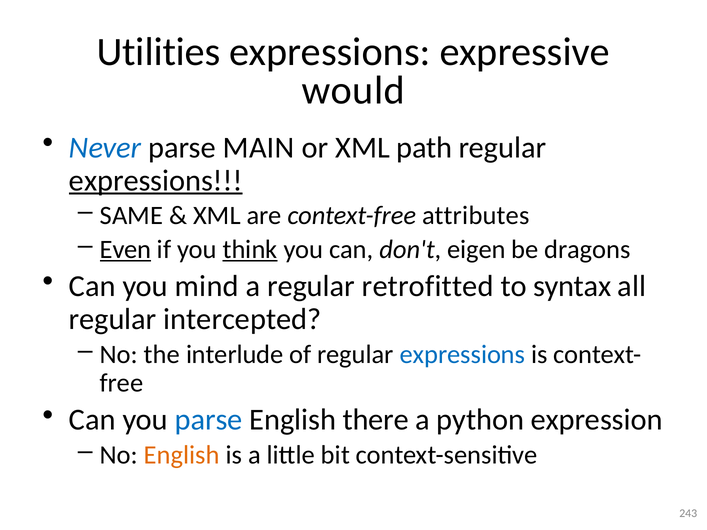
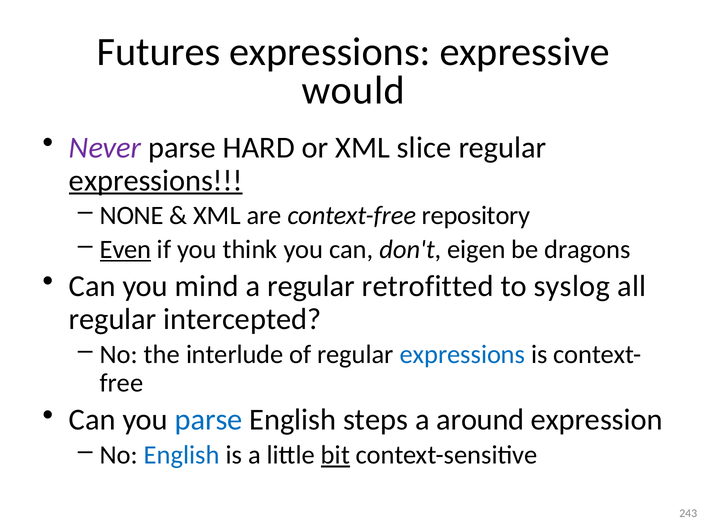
Utilities: Utilities -> Futures (158, 52)
Never colour: blue -> purple (105, 148)
MAIN: MAIN -> HARD (259, 148)
path: path -> slice (424, 148)
SAME: SAME -> NONE (132, 216)
attributes: attributes -> repository (476, 216)
think underline: present -> none (250, 249)
syntax: syntax -> syslog (572, 286)
there: there -> steps (376, 420)
python: python -> around (480, 420)
English colour: orange -> blue (182, 455)
bit underline: none -> present (335, 455)
